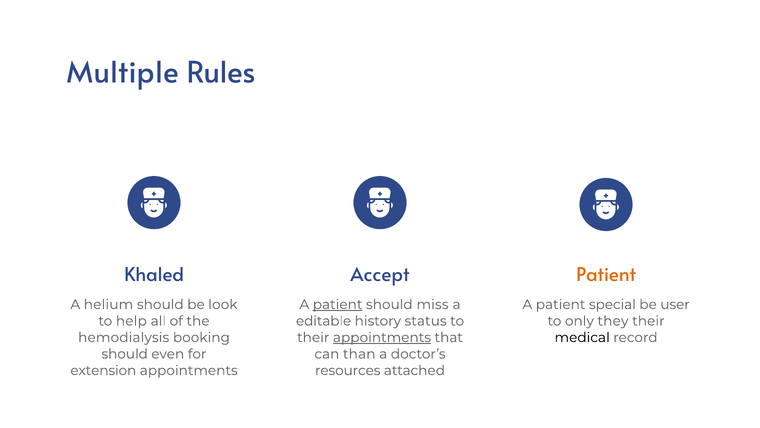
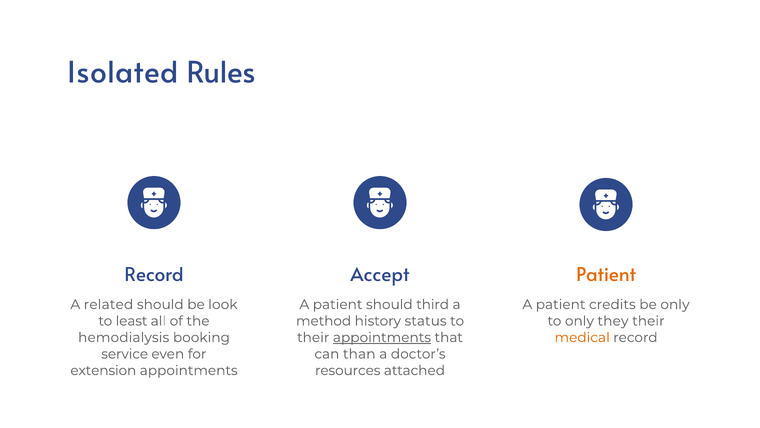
Multiple: Multiple -> Isolated (123, 73)
Khaled: Khaled -> Record (154, 275)
helium: helium -> related (108, 304)
patient underline: present -> none (338, 304)
miss: miss -> third (433, 304)
special: special -> credits (612, 304)
be user: user -> only (675, 304)
help: help -> least (131, 321)
editable: editable -> method (324, 321)
medical colour: black -> orange (582, 337)
should: should -> service (125, 354)
